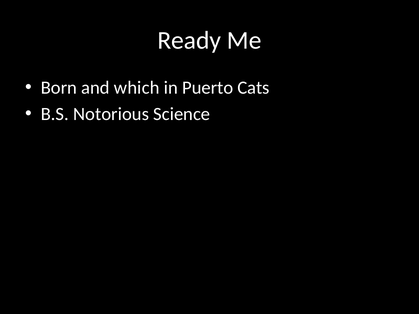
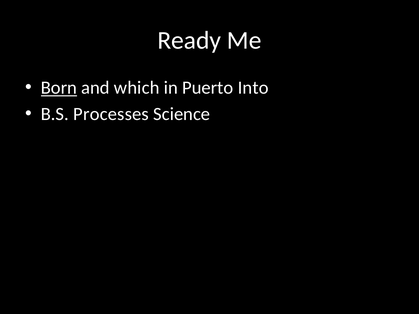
Born underline: none -> present (59, 88)
Cats: Cats -> Into (253, 88)
Notorious: Notorious -> Processes (111, 114)
